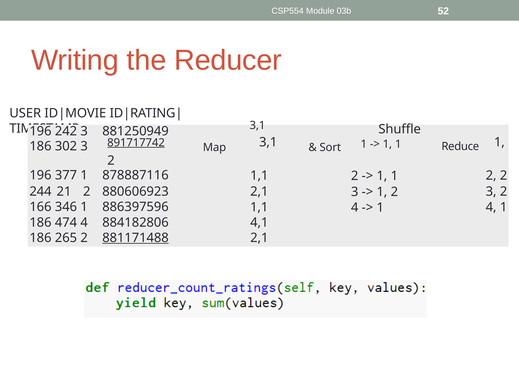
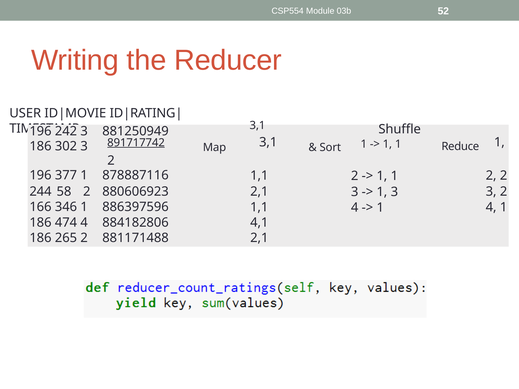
21: 21 -> 58 (64, 192)
2: 2 -> 3 (394, 192)
881171488 underline: present -> none (136, 238)
